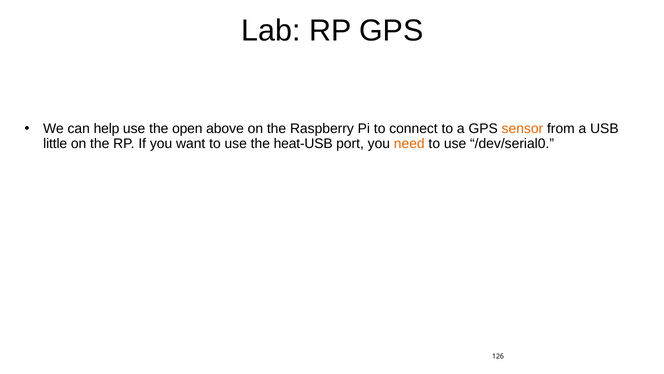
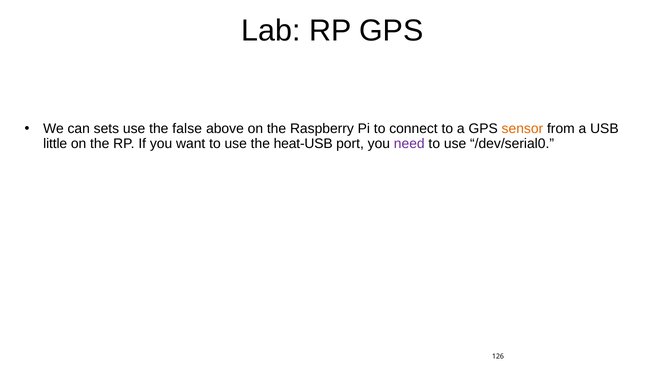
help: help -> sets (106, 128)
open: open -> false (187, 128)
need colour: orange -> purple (409, 143)
